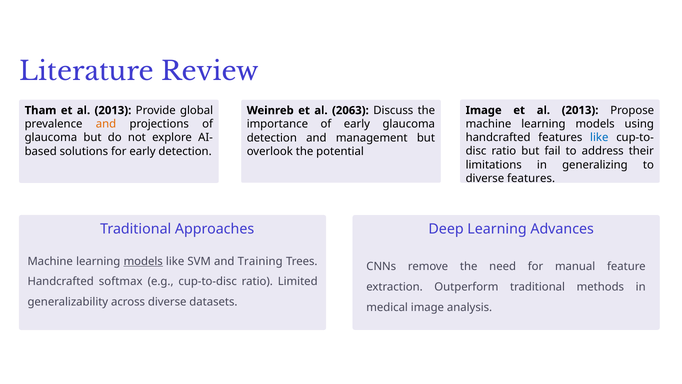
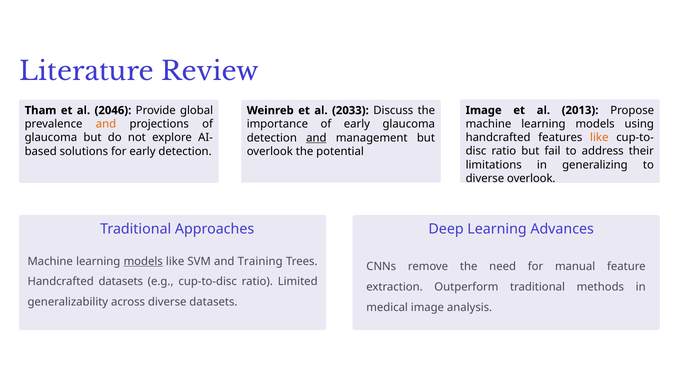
Tham et al 2013: 2013 -> 2046 (113, 110)
2063: 2063 -> 2033 (350, 110)
like colour: blue -> orange (599, 137)
and underline: none -> present (316, 138)
diverse features: features -> overlook (531, 178)
Handcrafted softmax: softmax -> datasets (121, 281)
